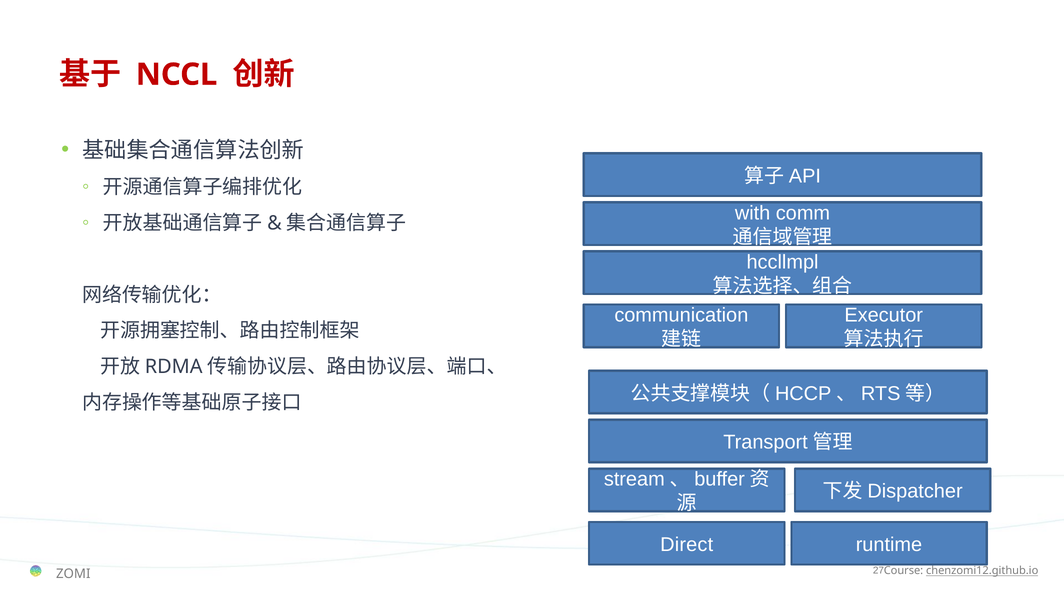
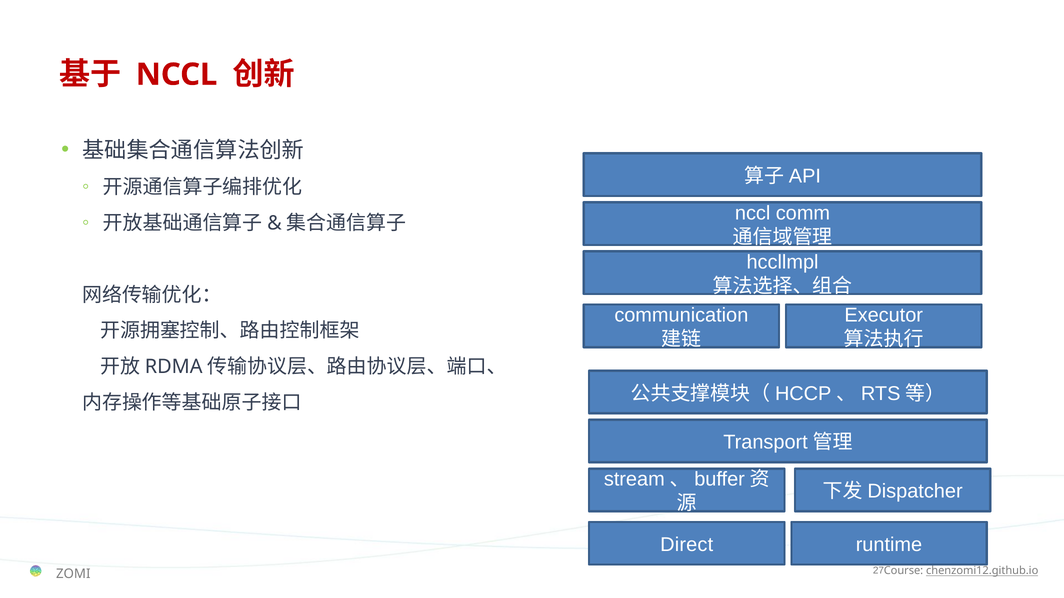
with: with -> nccl (753, 213)
